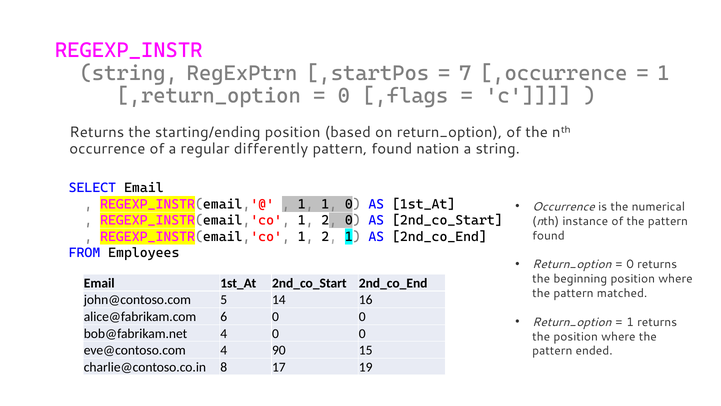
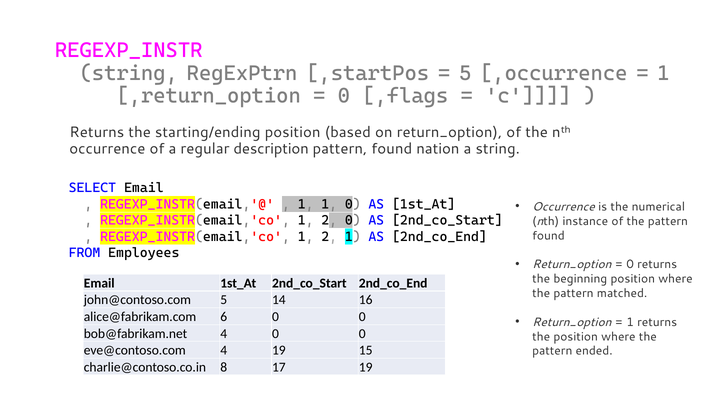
7: 7 -> 5 (465, 73)
differently: differently -> description (271, 148)
4 90: 90 -> 19 (279, 350)
